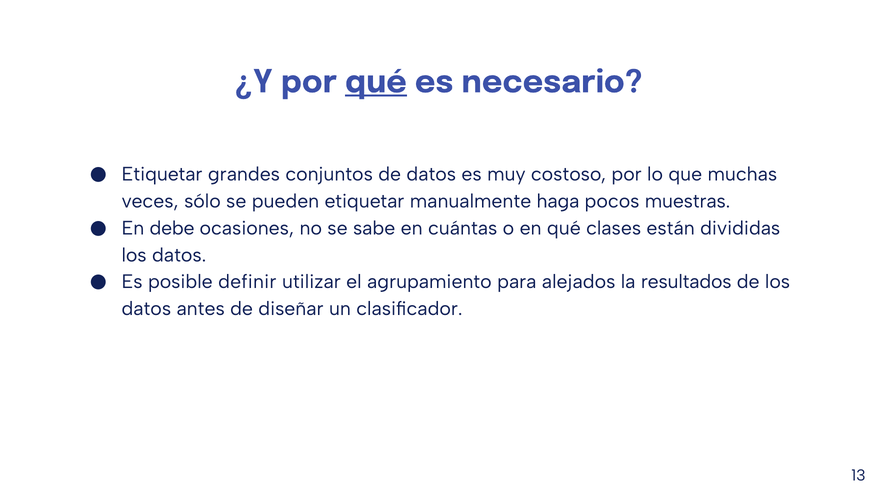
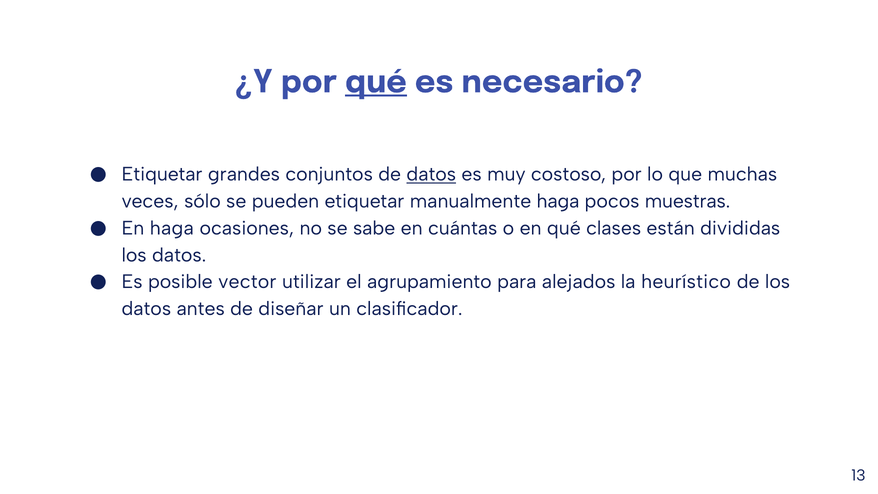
datos underline: none -> present (431, 174)
En debe: debe -> haga (172, 228)
definir: definir -> vector (247, 282)
resultados: resultados -> heurístico (686, 282)
